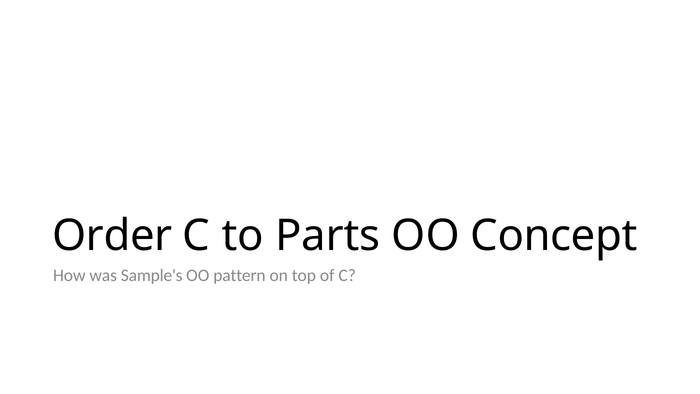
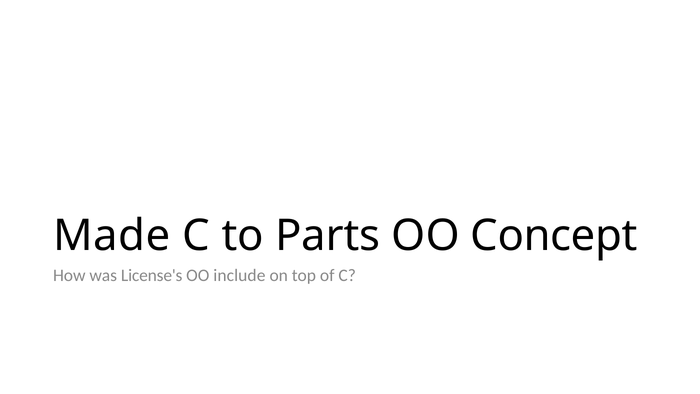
Order: Order -> Made (112, 235)
Sample's: Sample's -> License's (152, 275)
pattern: pattern -> include (239, 275)
